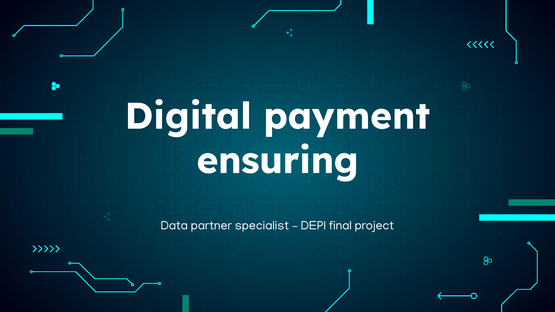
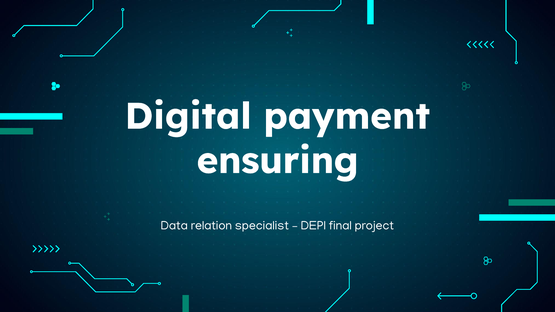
partner: partner -> relation (211, 226)
